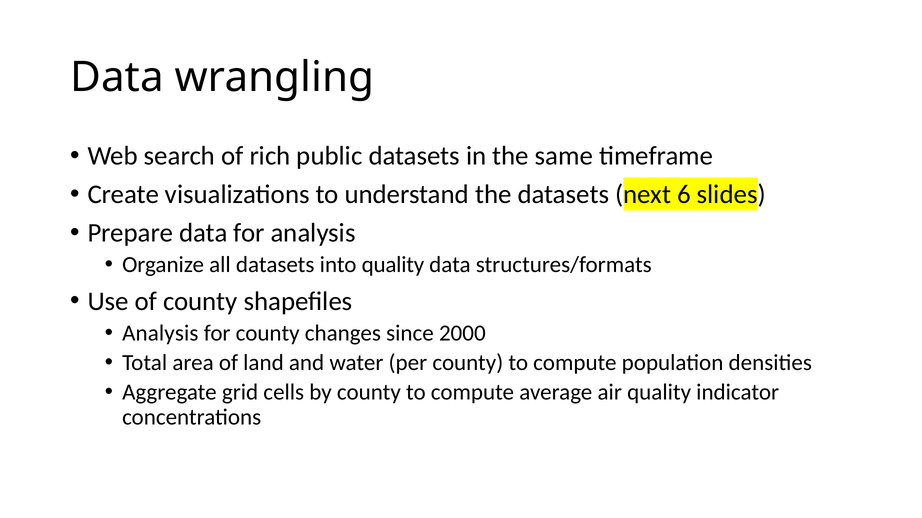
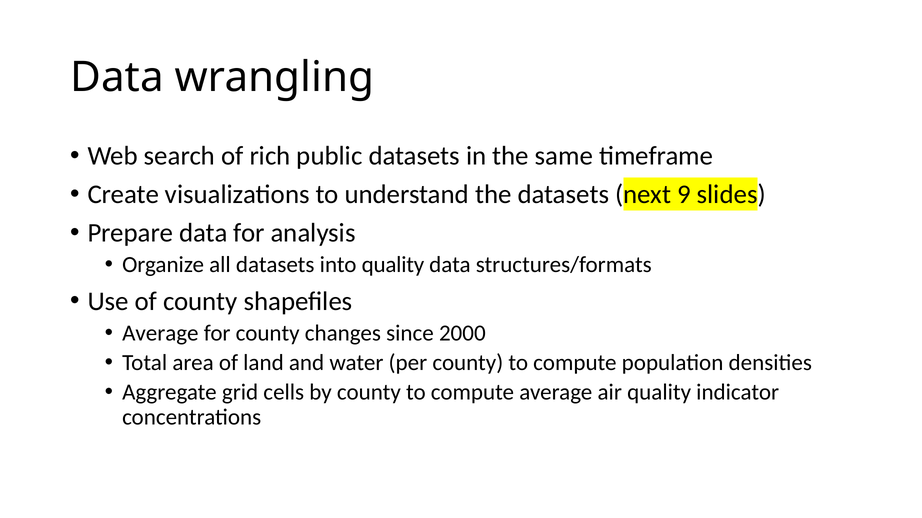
6: 6 -> 9 (684, 195)
Analysis: Analysis -> Average (160, 333)
